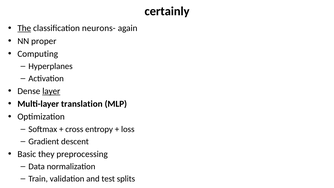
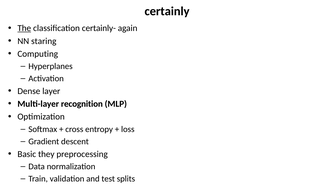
neurons-: neurons- -> certainly- (99, 28)
proper: proper -> staring (44, 41)
layer underline: present -> none (51, 91)
translation: translation -> recognition (82, 104)
